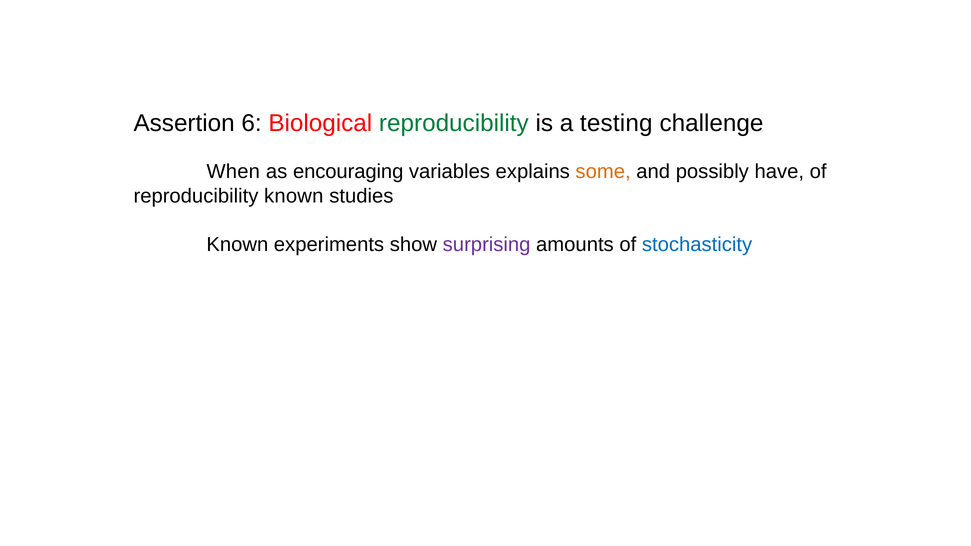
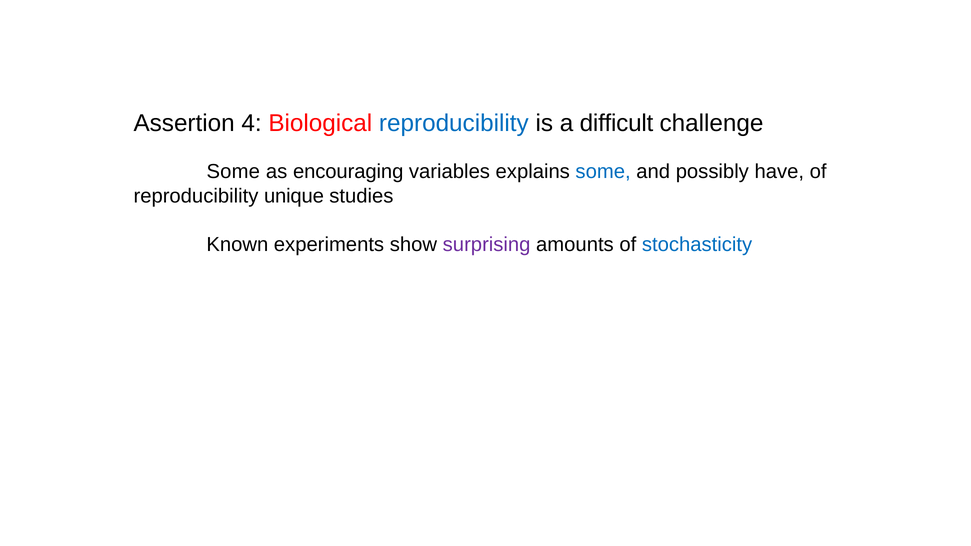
6: 6 -> 4 (252, 123)
reproducibility colour: green -> blue (454, 123)
testing: testing -> difficult (617, 123)
When: When -> Some (233, 172)
some colour: orange -> blue (603, 172)
reproducibility known: known -> unique (294, 196)
